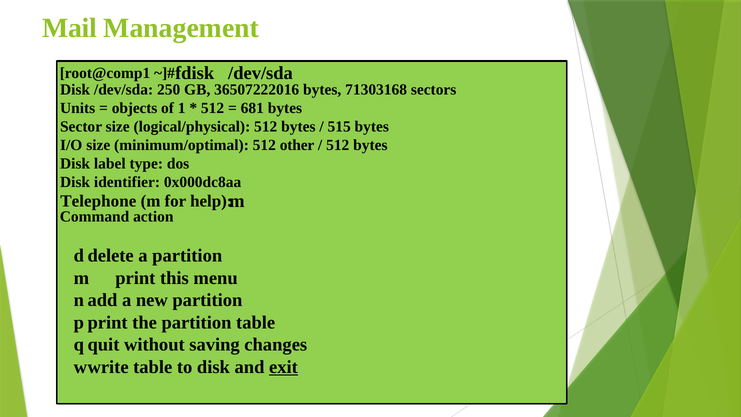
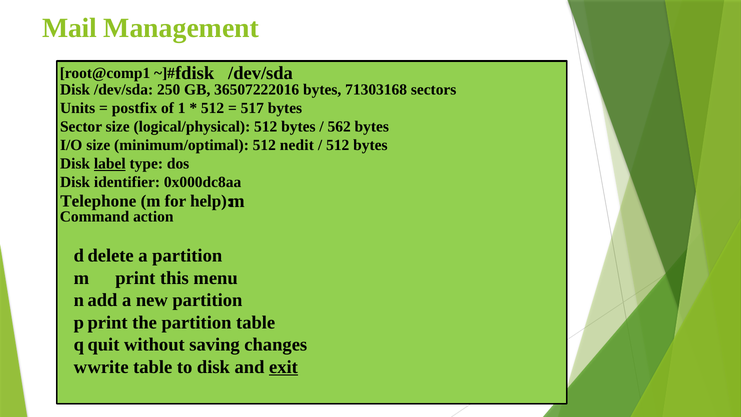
objects: objects -> postfix (134, 108)
681: 681 -> 517 (252, 108)
515: 515 -> 562 (339, 127)
other: other -> nedit (297, 145)
label underline: none -> present (110, 164)
